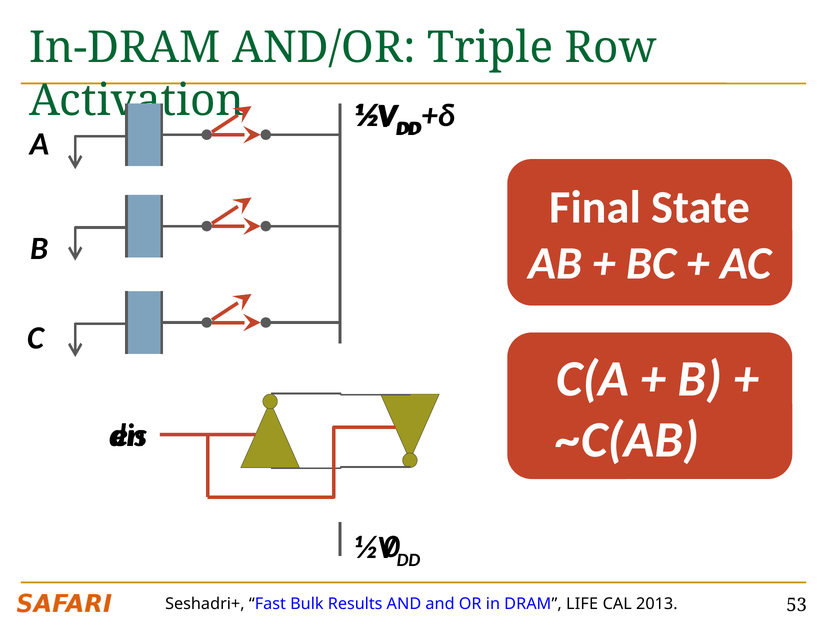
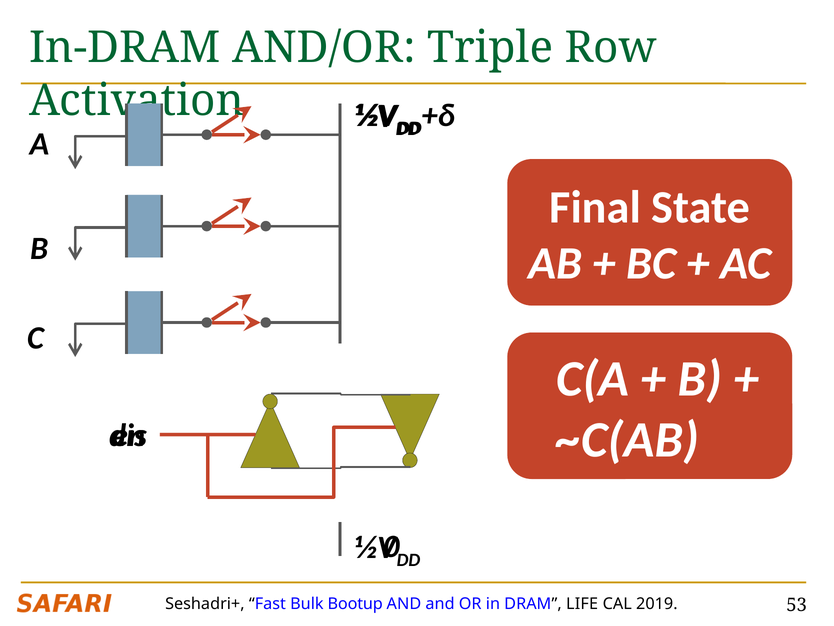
Results: Results -> Bootup (355, 604)
2013: 2013 -> 2019 (657, 604)
